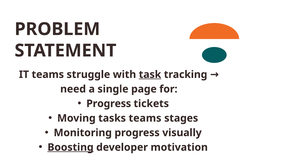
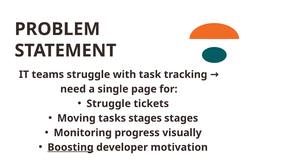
task underline: present -> none (150, 75)
Progress: Progress -> Struggle (109, 104)
tasks teams: teams -> stages (145, 118)
